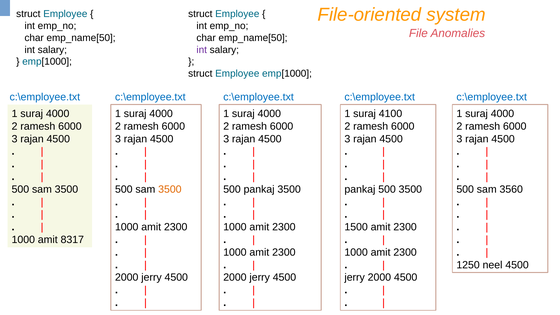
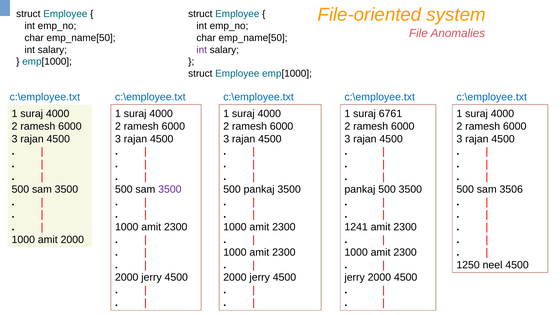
4100: 4100 -> 6761 (390, 114)
3500 colour: orange -> purple (170, 189)
3560: 3560 -> 3506 (511, 189)
1500: 1500 -> 1241 (356, 227)
amit 8317: 8317 -> 2000 (72, 240)
